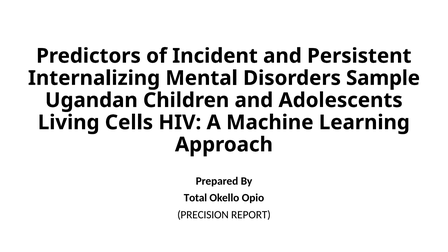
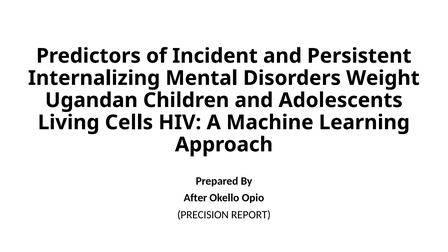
Sample: Sample -> Weight (383, 78)
Total: Total -> After (195, 198)
